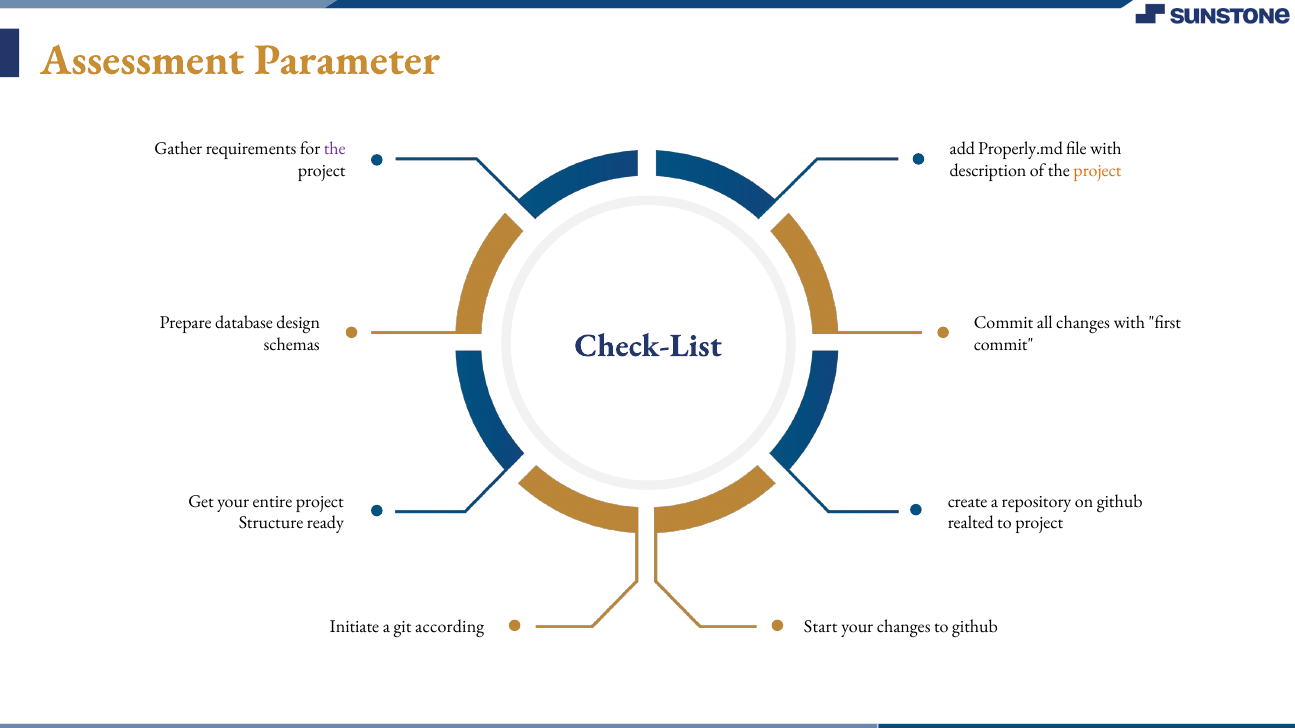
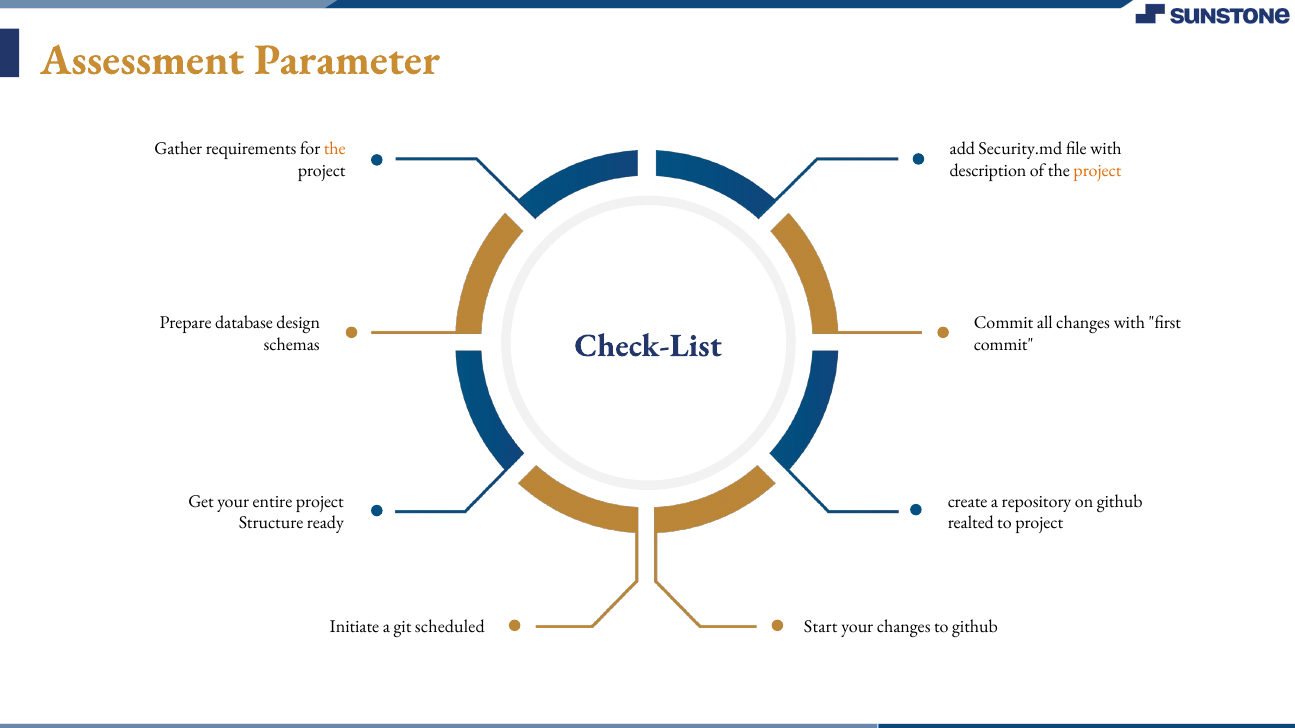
the colour: purple -> orange (335, 149)
Properly.md: Properly.md -> Security.md (1020, 149)
according: according -> scheduled (450, 627)
